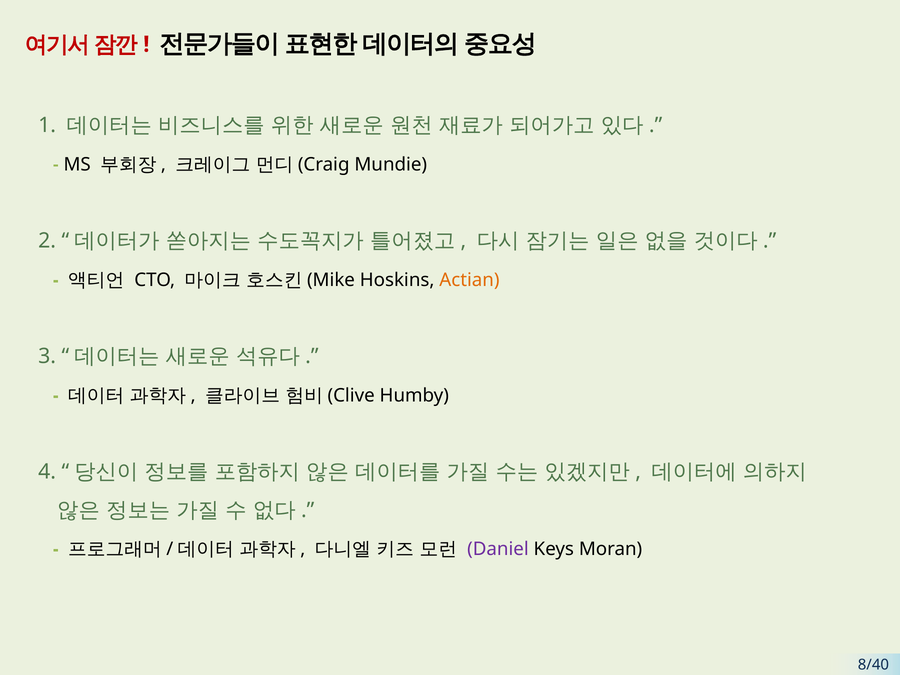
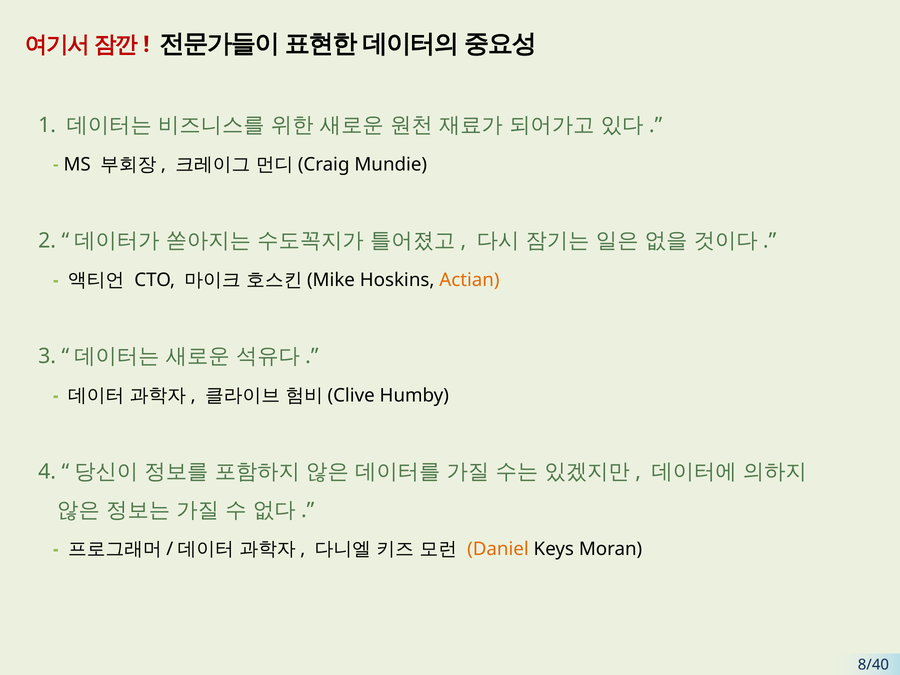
Daniel colour: purple -> orange (498, 549)
